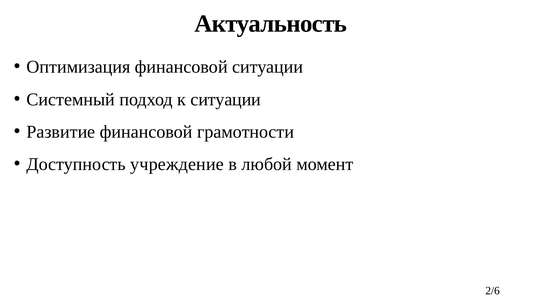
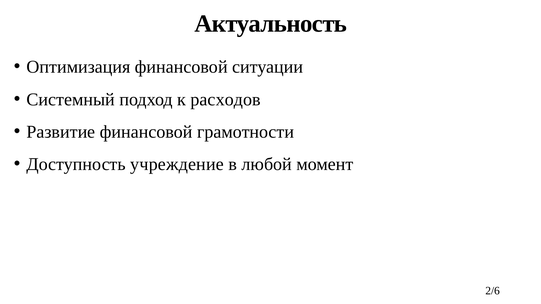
к ситуации: ситуации -> расходов (226, 99)
